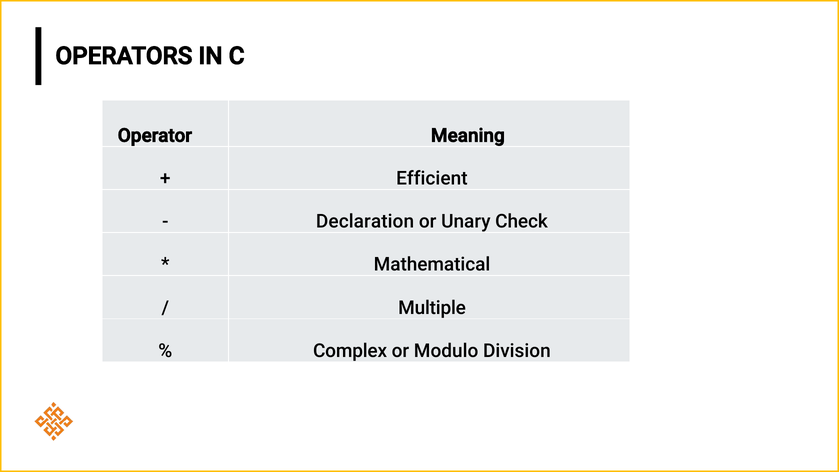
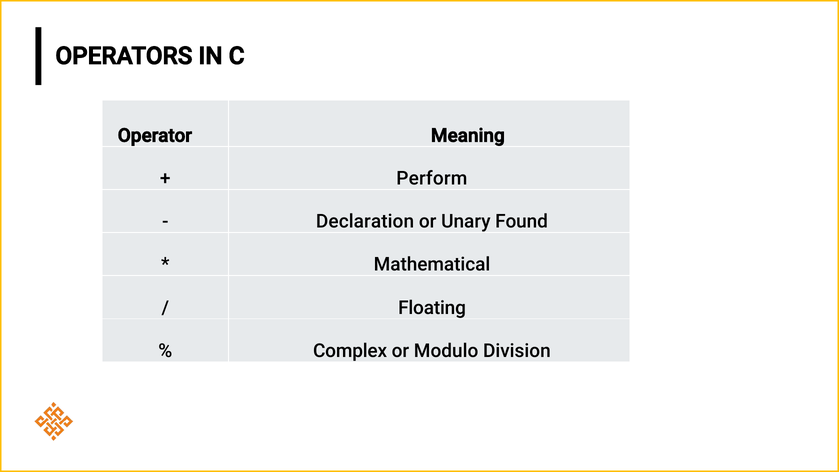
Efficient: Efficient -> Perform (432, 179)
Check: Check -> Found (522, 222)
Multiple: Multiple -> Floating (432, 308)
